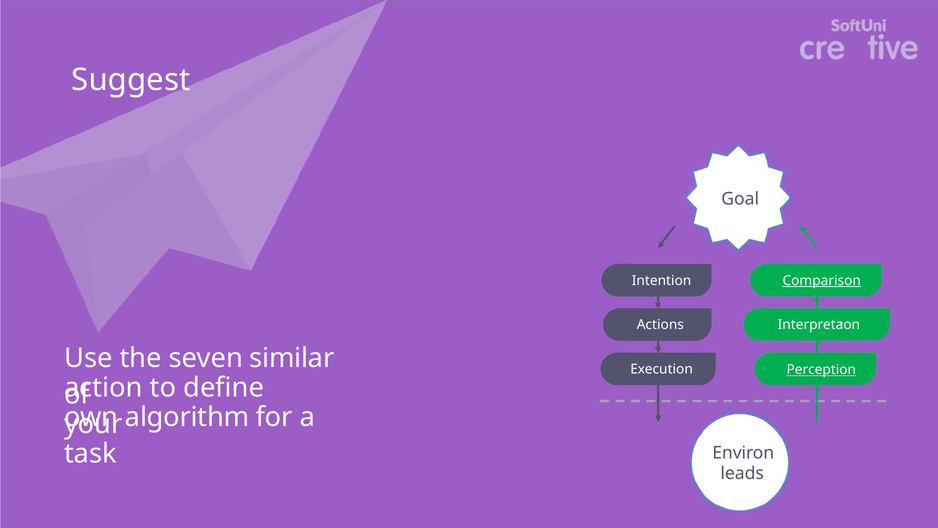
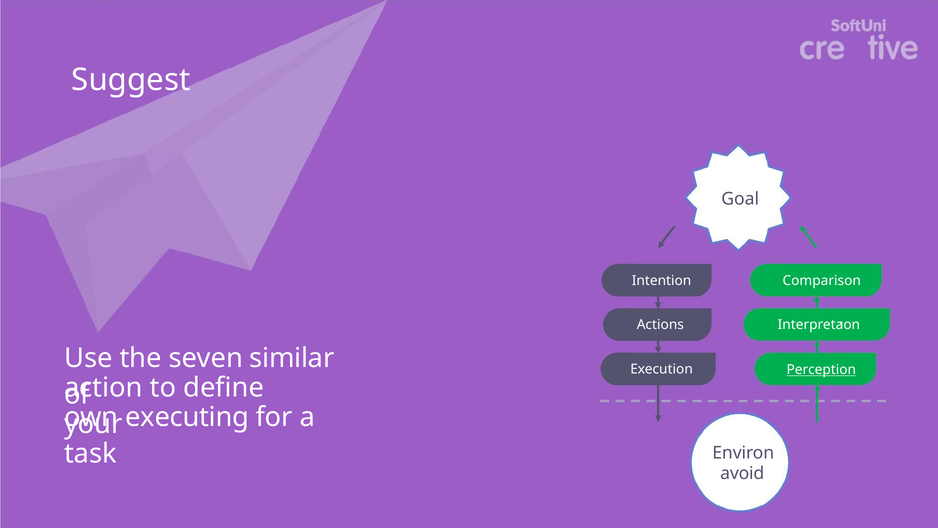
Comparison underline: present -> none (822, 280)
algorithm: algorithm -> executing (187, 417)
leads: leads -> avoid (742, 473)
